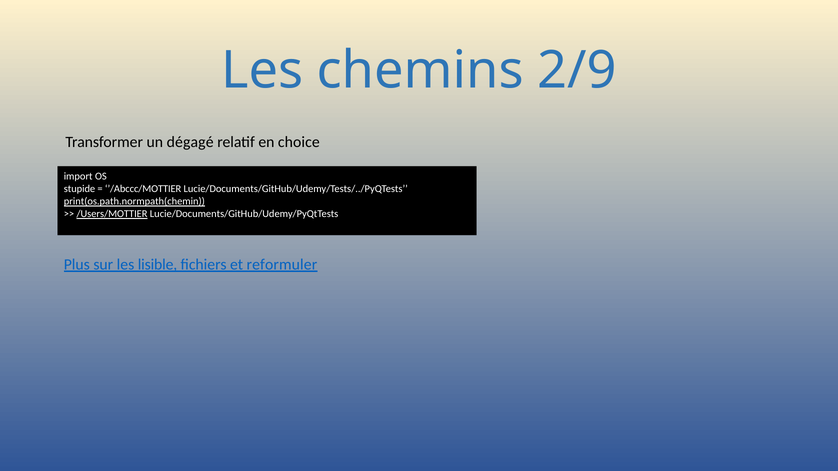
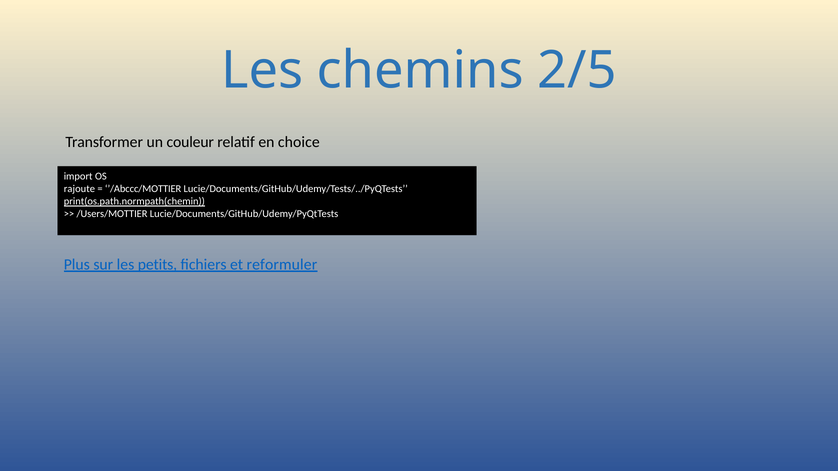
2/9: 2/9 -> 2/5 (577, 70)
dégagé: dégagé -> couleur (190, 142)
stupide: stupide -> rajoute (79, 189)
/Users/MOTTIER underline: present -> none (112, 214)
lisible: lisible -> petits (157, 265)
